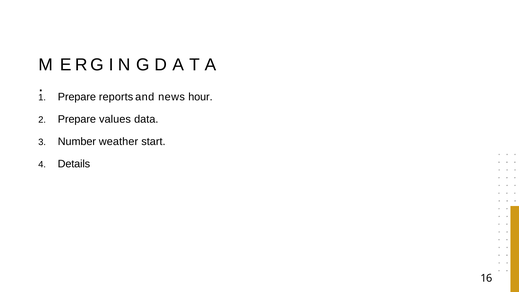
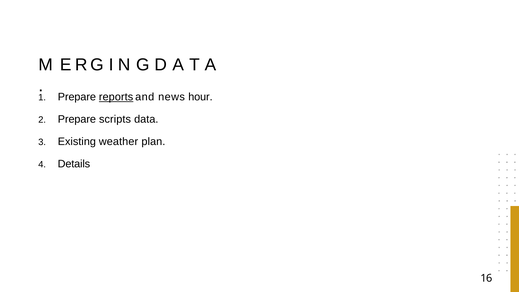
reports underline: none -> present (116, 97)
values: values -> scripts (115, 119)
Number: Number -> Existing (77, 142)
start: start -> plan (153, 142)
